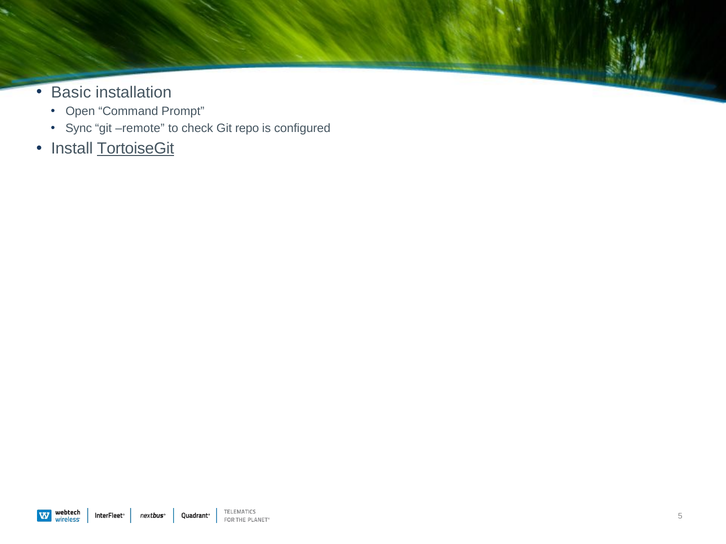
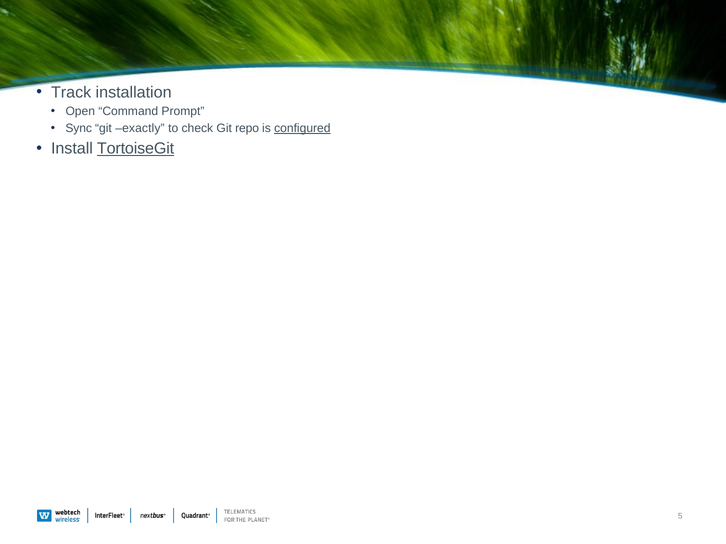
Basic: Basic -> Track (71, 92)
remote: remote -> exactly (140, 128)
configured underline: none -> present (302, 128)
